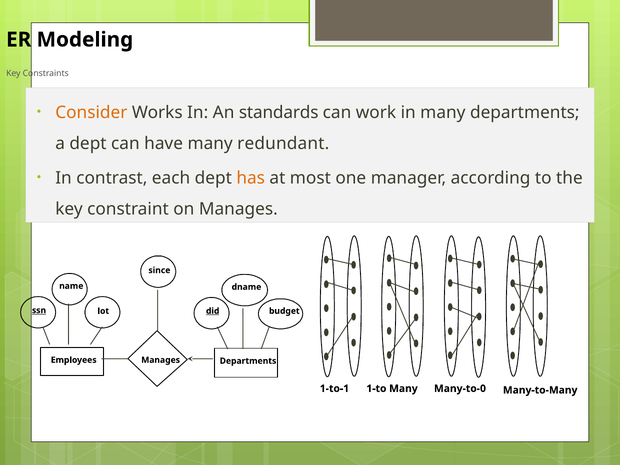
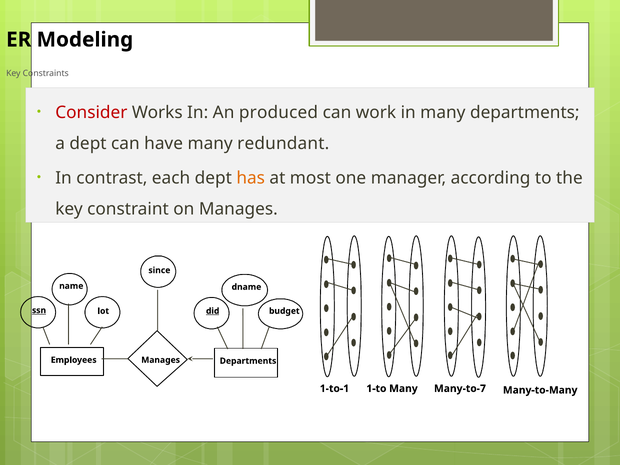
Consider colour: orange -> red (91, 113)
standards: standards -> produced (279, 113)
Many-to-0: Many-to-0 -> Many-to-7 (460, 389)
